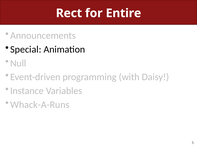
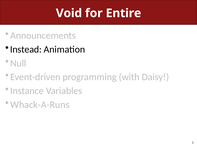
Rect: Rect -> Void (69, 13)
Special: Special -> Instead (26, 49)
